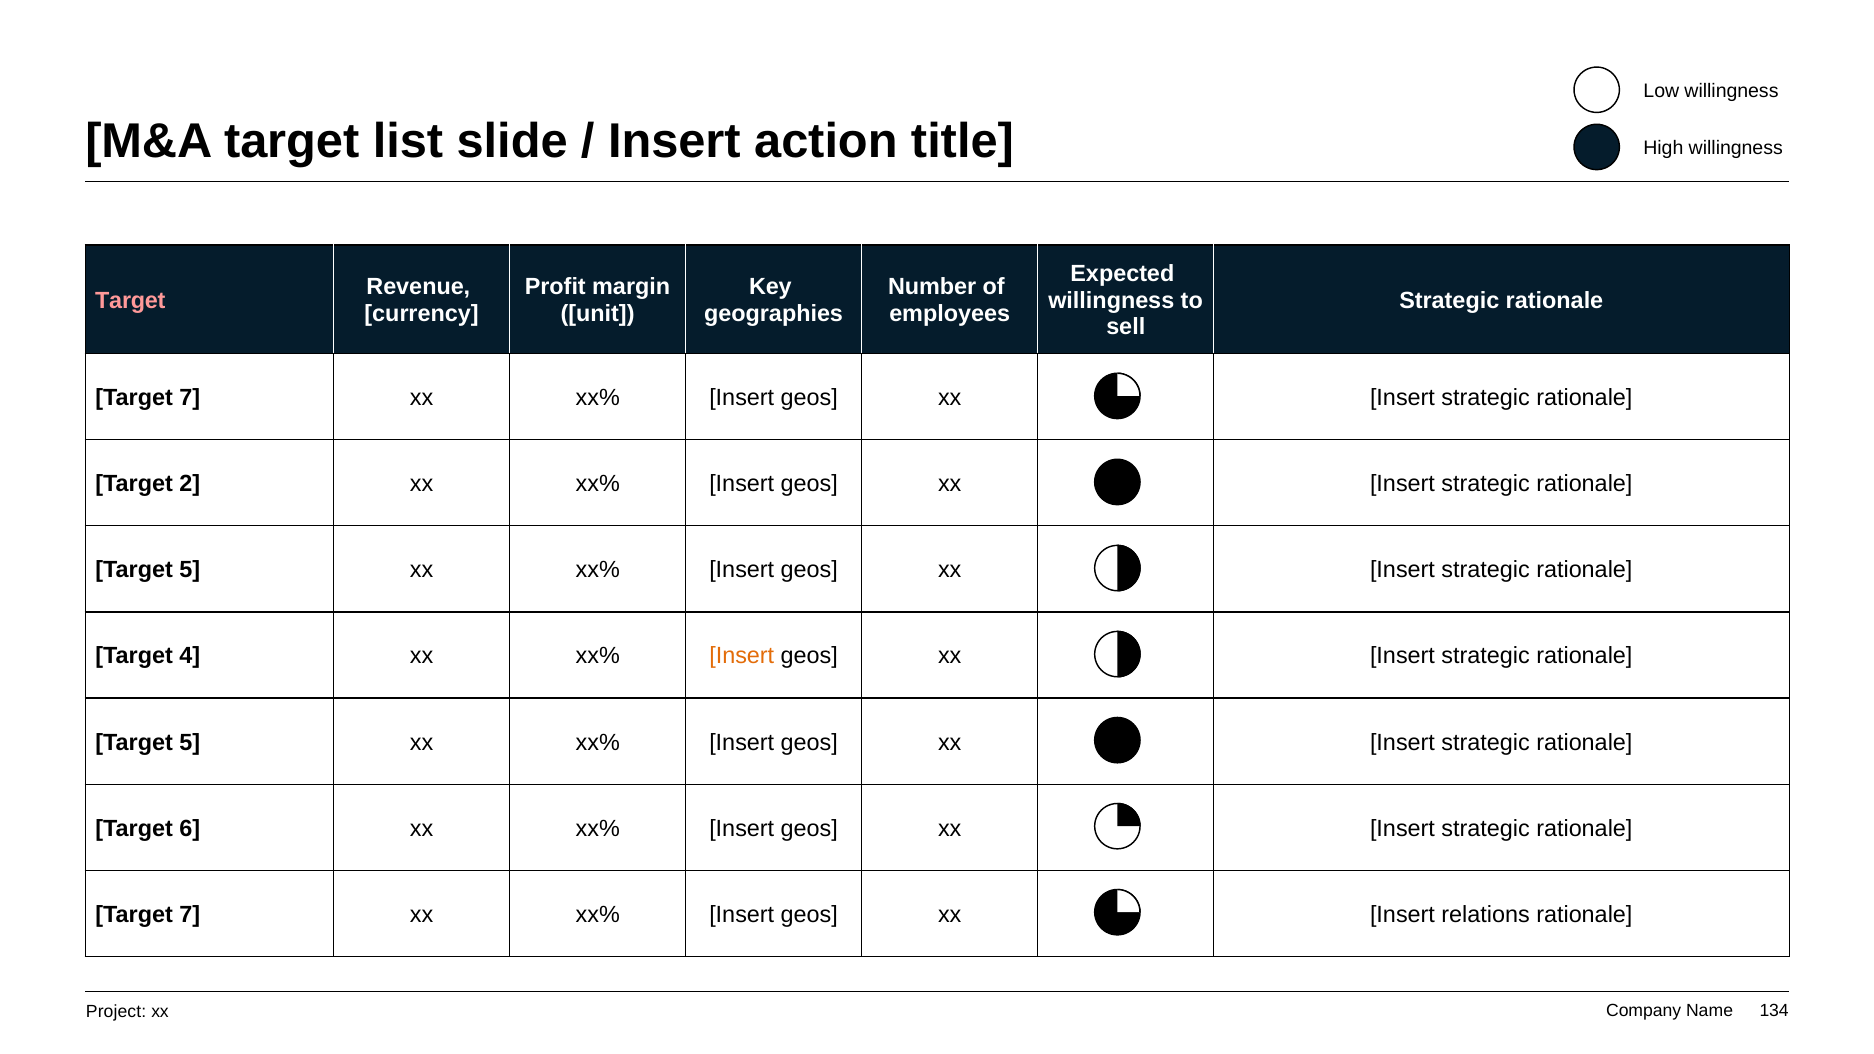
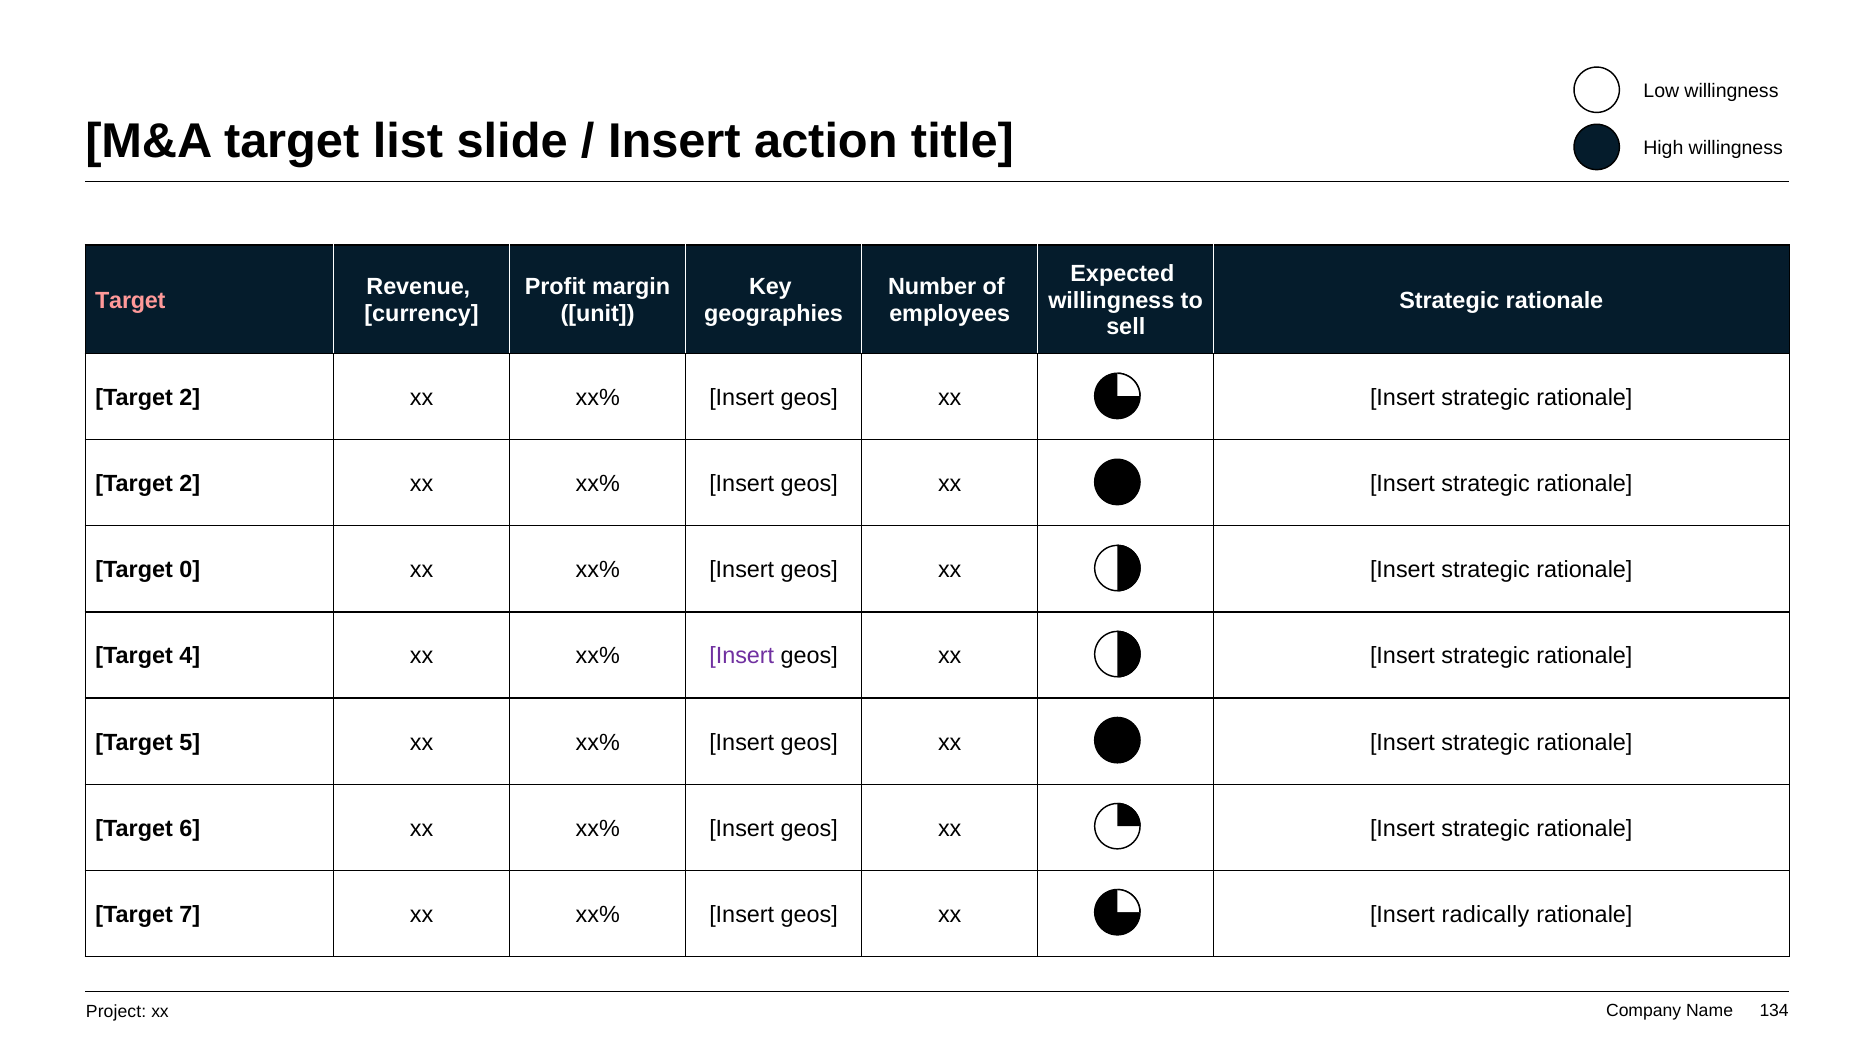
7: 7 -> 2 (190, 398)
5: 5 -> 0 (190, 570)
Insert colour: orange -> purple (742, 656)
relations: relations -> radically (1485, 915)
